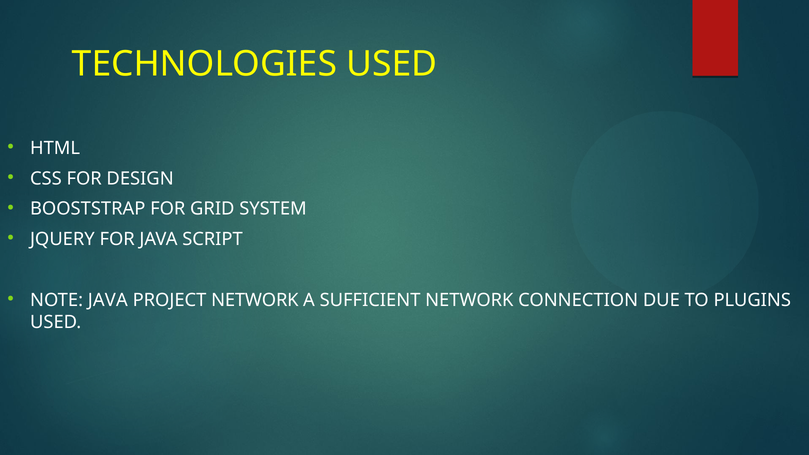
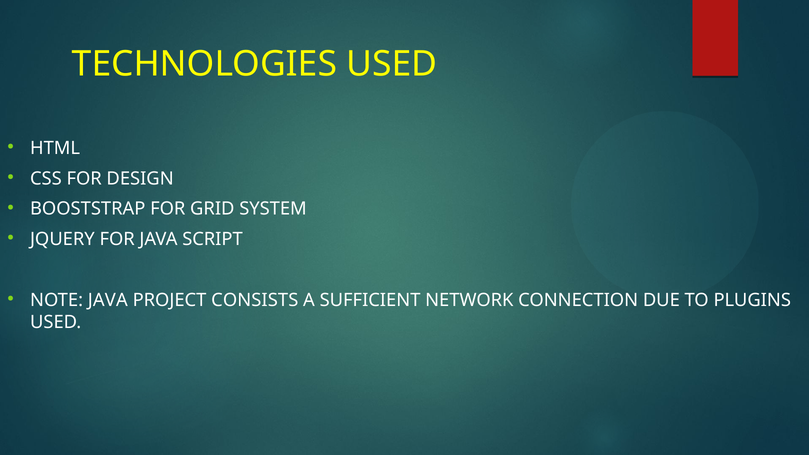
PROJECT NETWORK: NETWORK -> CONSISTS (255, 300)
